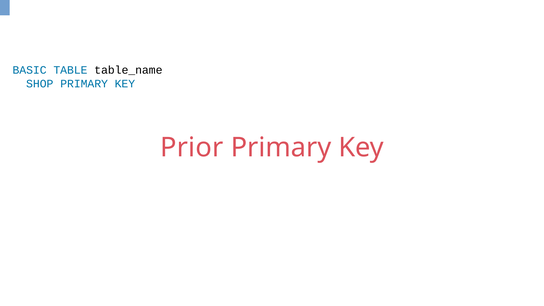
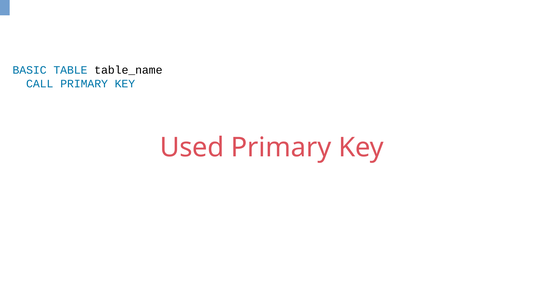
SHOP: SHOP -> CALL (40, 84)
Prior: Prior -> Used (192, 148)
